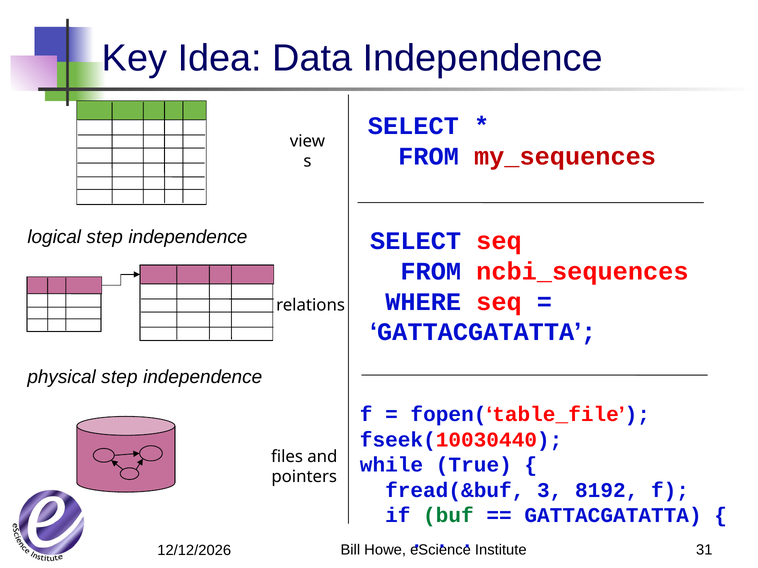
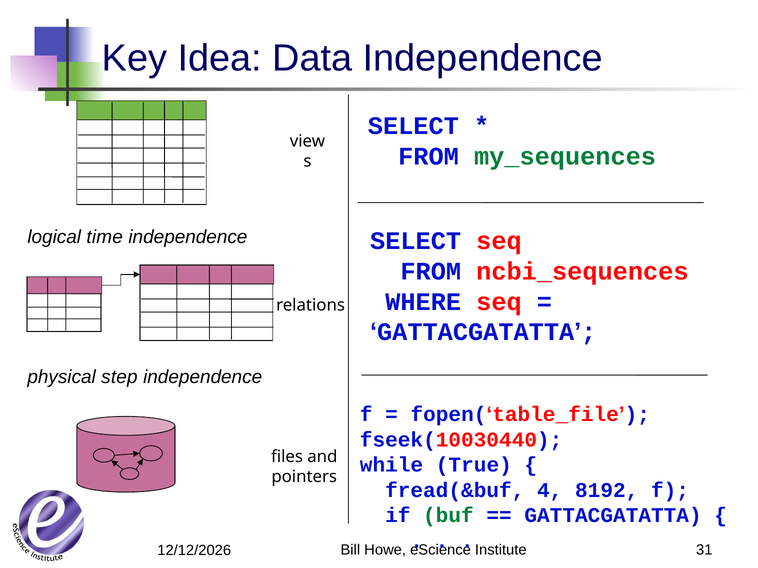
my_sequences colour: red -> green (565, 157)
logical step: step -> time (105, 237)
3: 3 -> 4 (550, 491)
